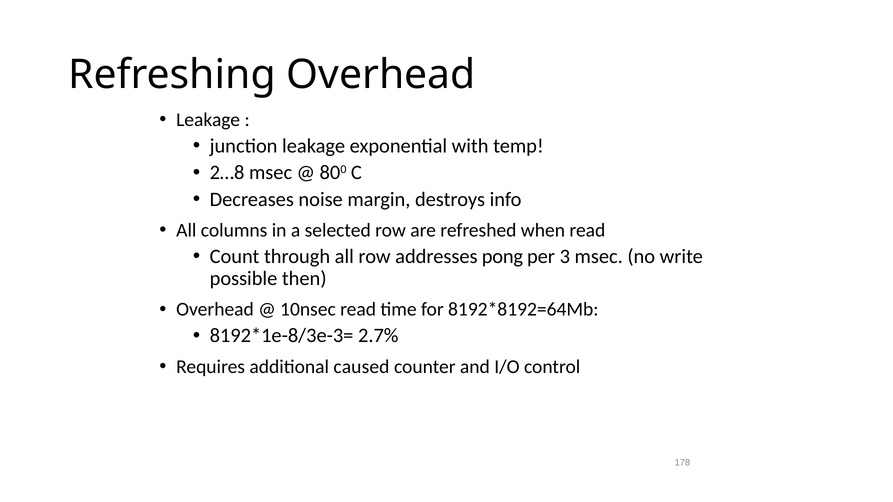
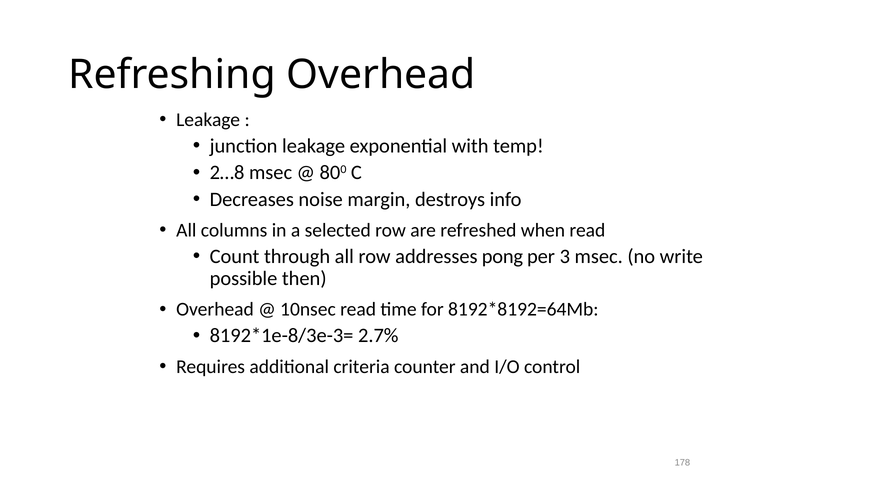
caused: caused -> criteria (362, 367)
